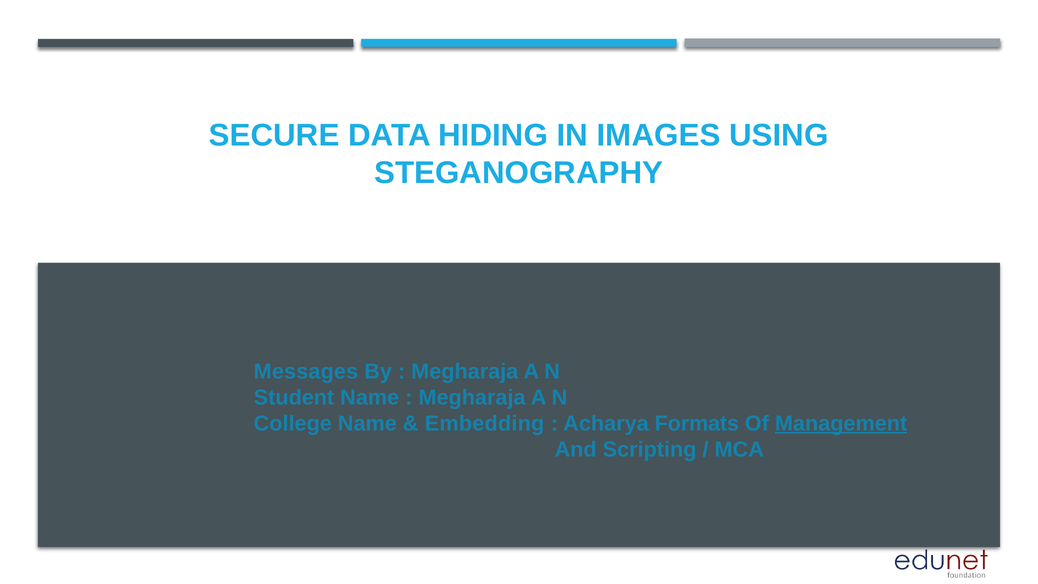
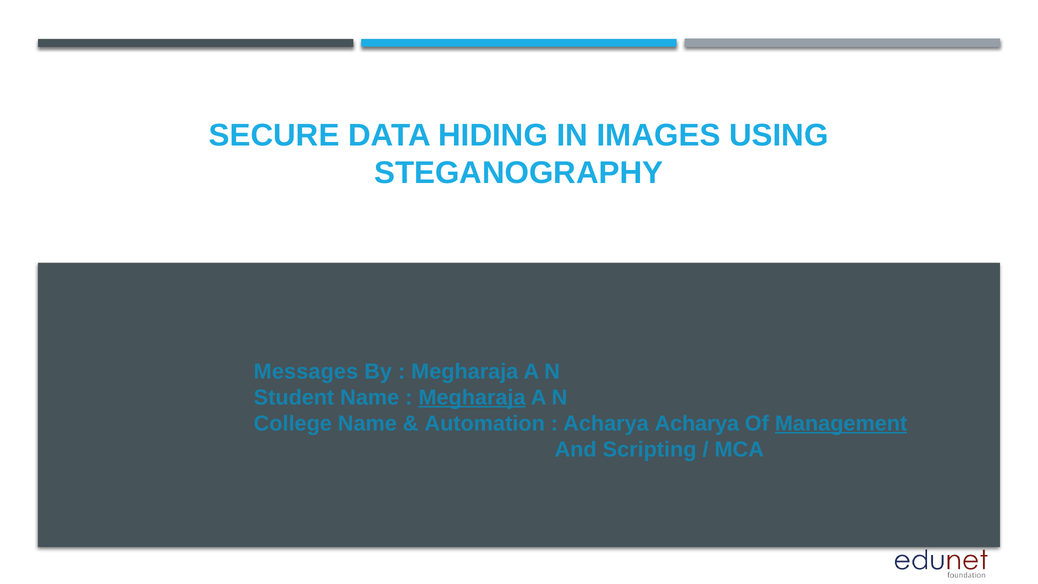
Megharaja underline: none -> present (472, 397)
Embedding: Embedding -> Automation (485, 423)
Acharya Formats: Formats -> Acharya (697, 423)
